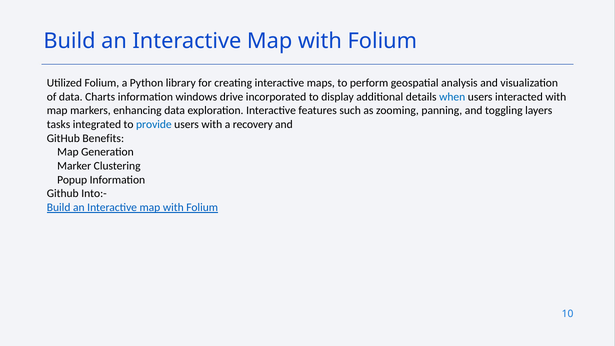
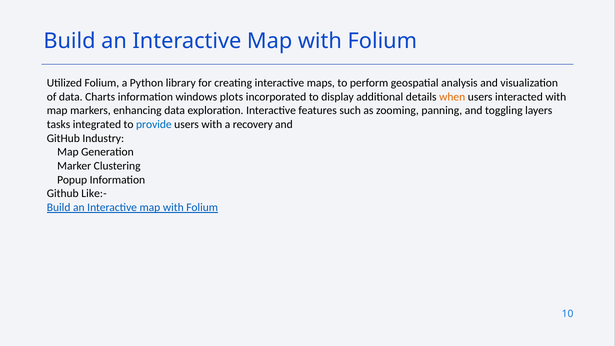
drive: drive -> plots (231, 97)
when colour: blue -> orange (452, 97)
Benefits: Benefits -> Industry (103, 138)
Into:-: Into:- -> Like:- (94, 194)
